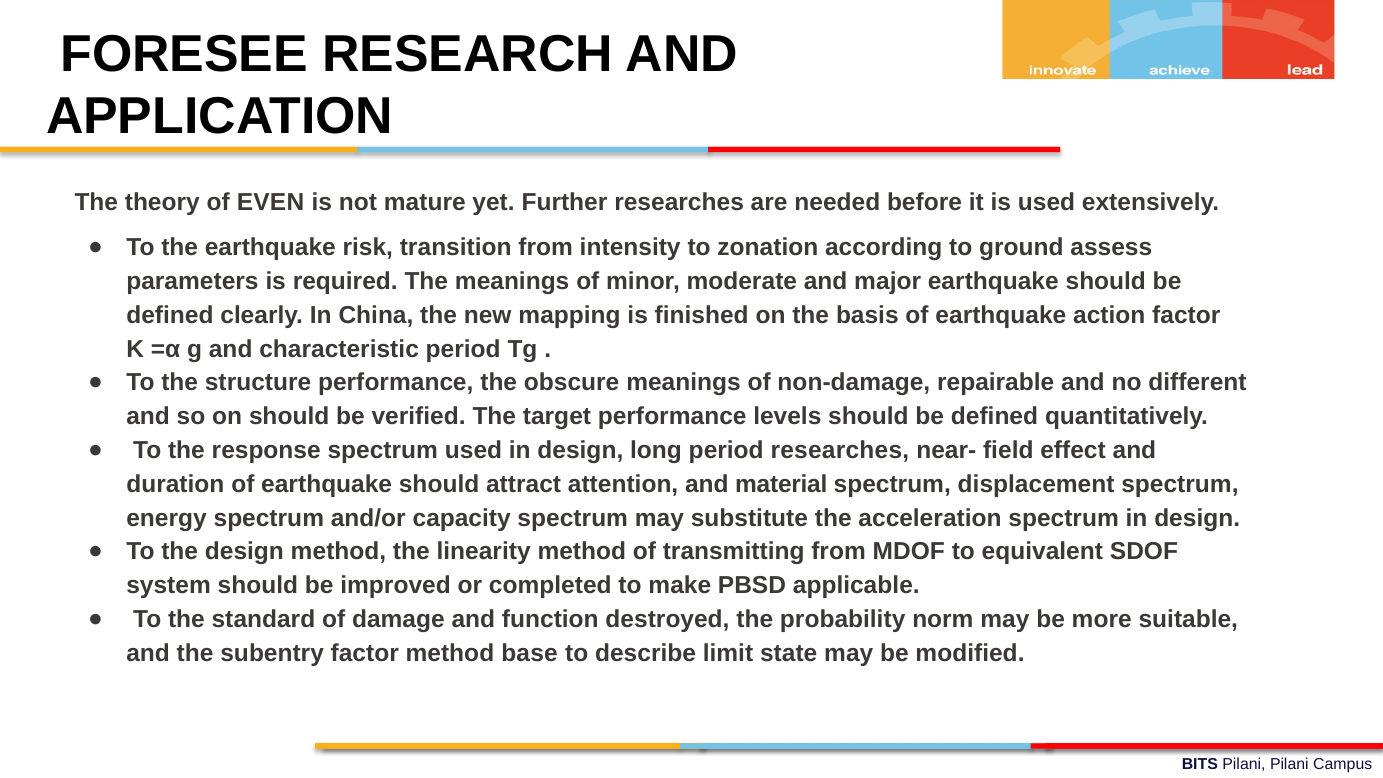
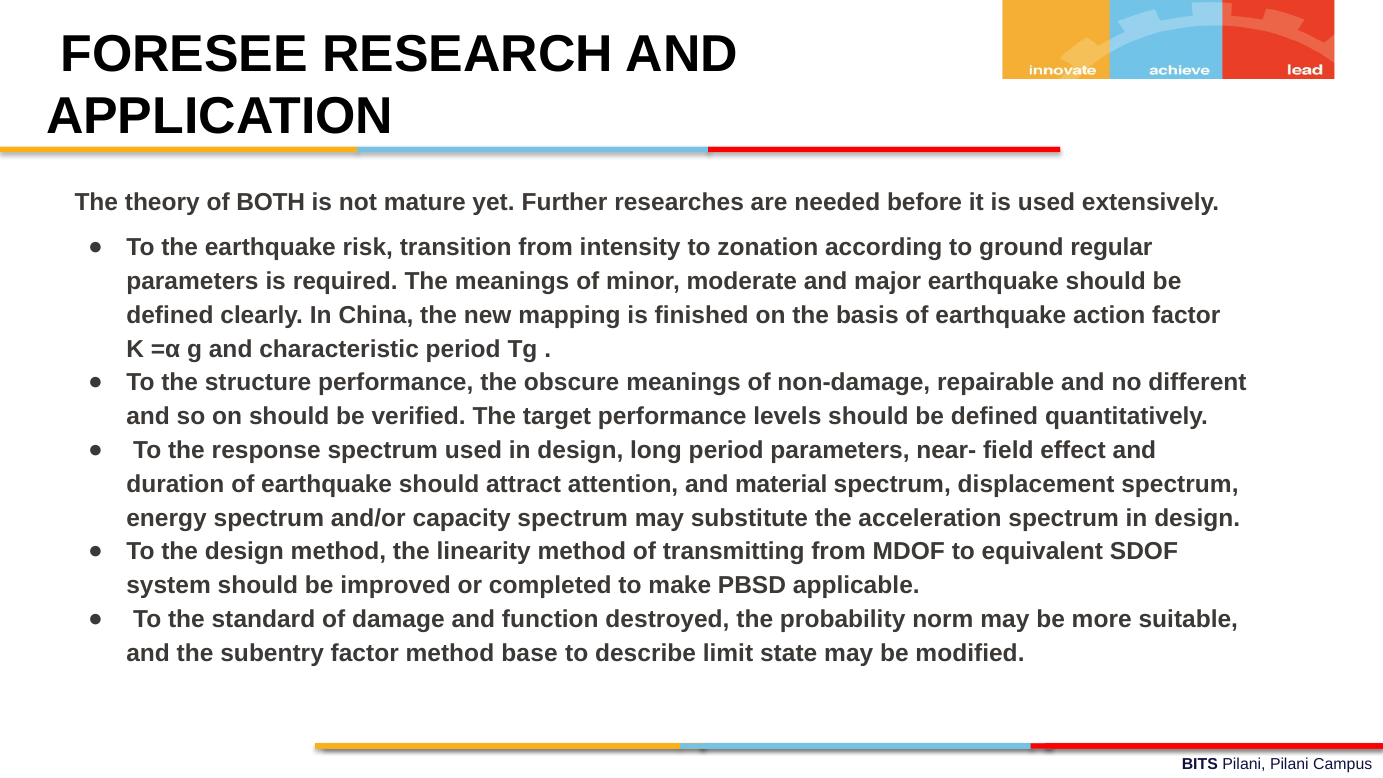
EVEN: EVEN -> BOTH (271, 202)
assess: assess -> regular (1111, 248)
period researches: researches -> parameters (840, 450)
